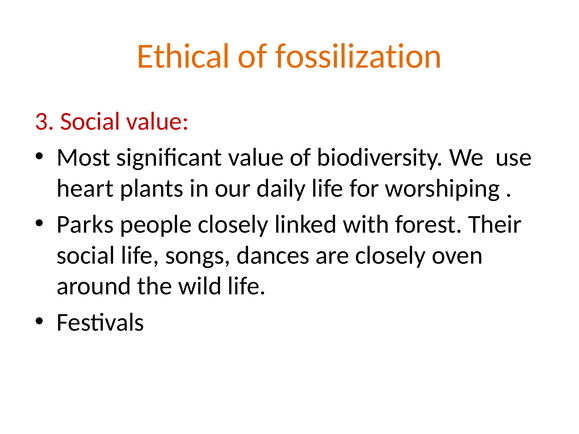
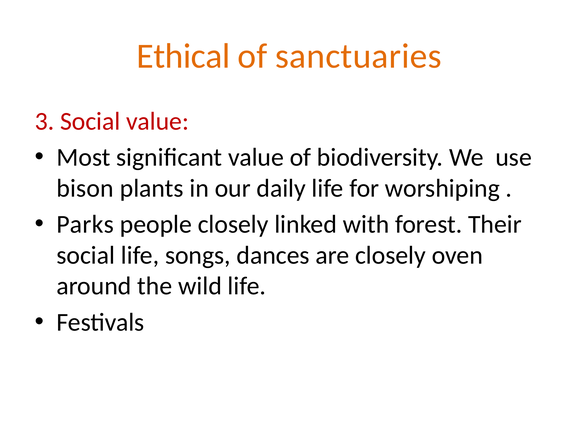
fossilization: fossilization -> sanctuaries (358, 56)
heart: heart -> bison (85, 188)
